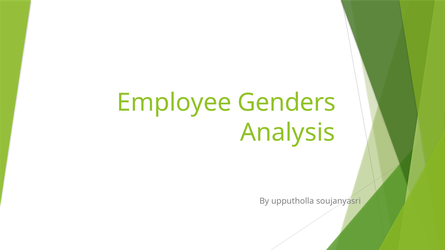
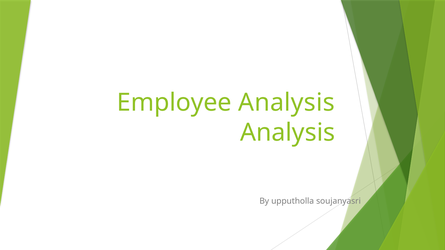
Employee Genders: Genders -> Analysis (287, 103)
